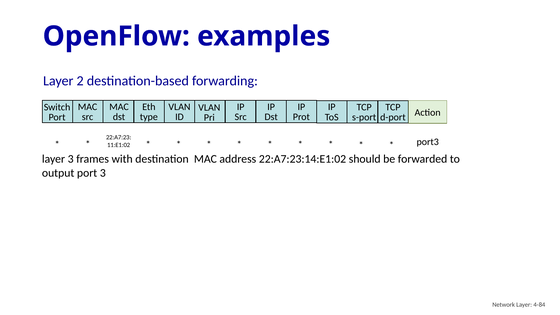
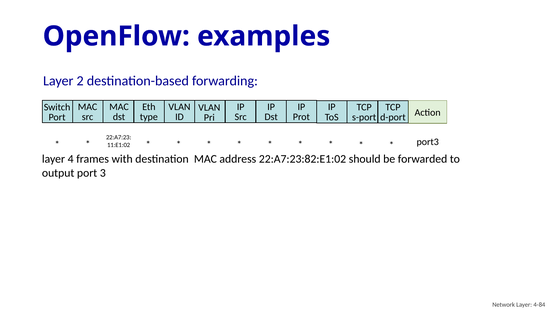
layer 3: 3 -> 4 (71, 159)
22:A7:23:14:E1:02: 22:A7:23:14:E1:02 -> 22:A7:23:82:E1:02 (302, 159)
